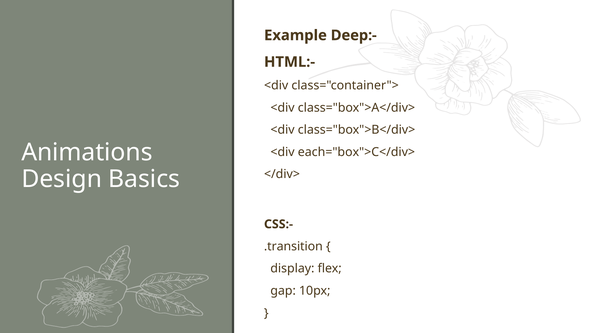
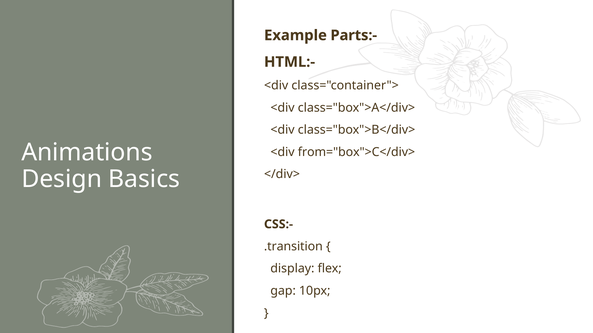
Deep:-: Deep:- -> Parts:- (354, 35)
each="box">C</div>: each="box">C</div> -> from="box">C</div> (356, 152)
